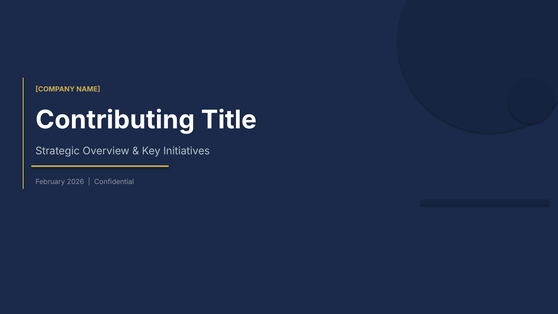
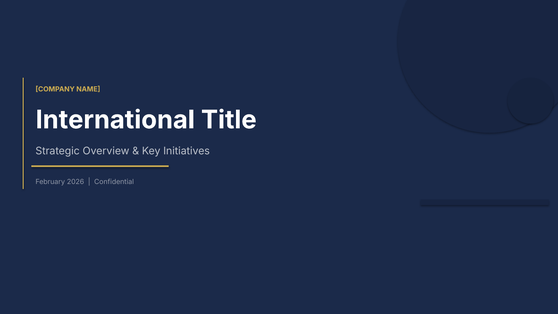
Contributing: Contributing -> International (115, 120)
